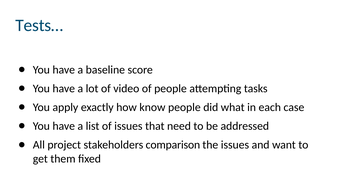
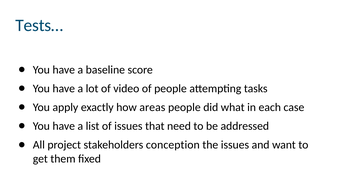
know: know -> areas (152, 107)
comparison: comparison -> conception (173, 145)
